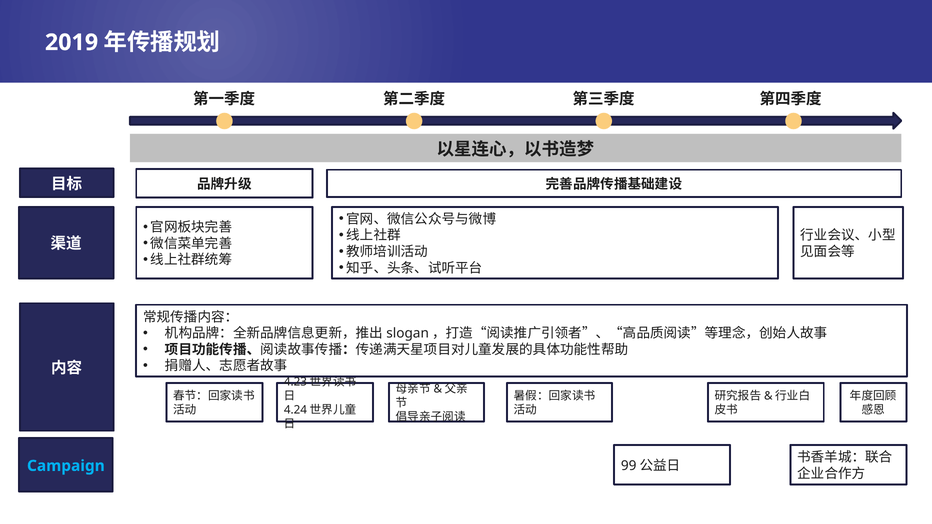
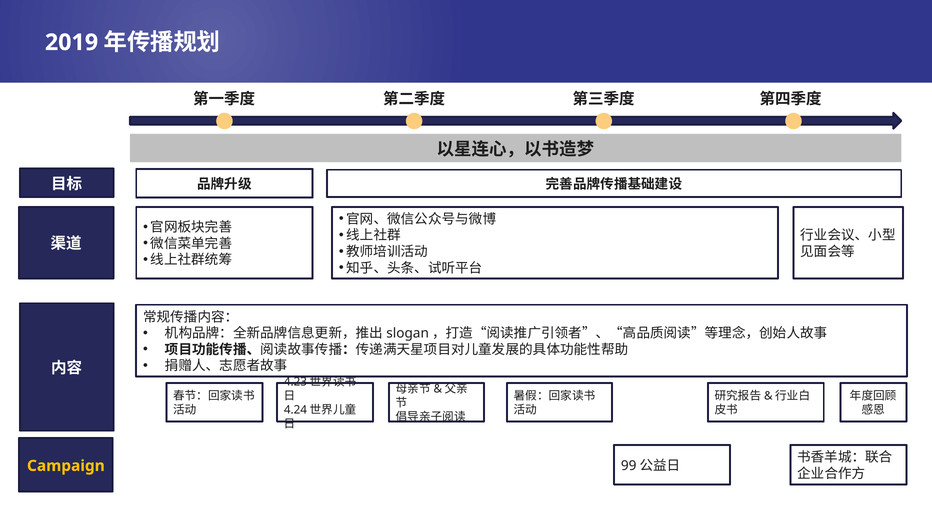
Campaign colour: light blue -> yellow (66, 466)
